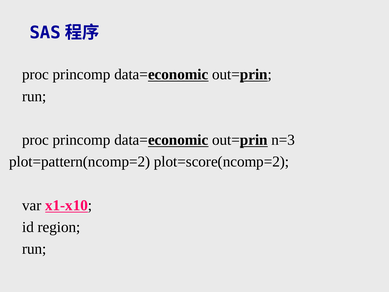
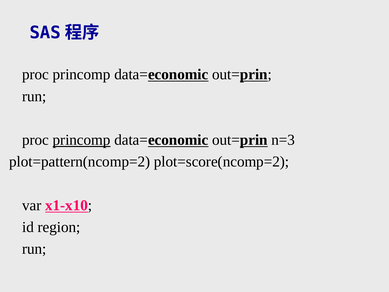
princomp underline: none -> present (82, 140)
